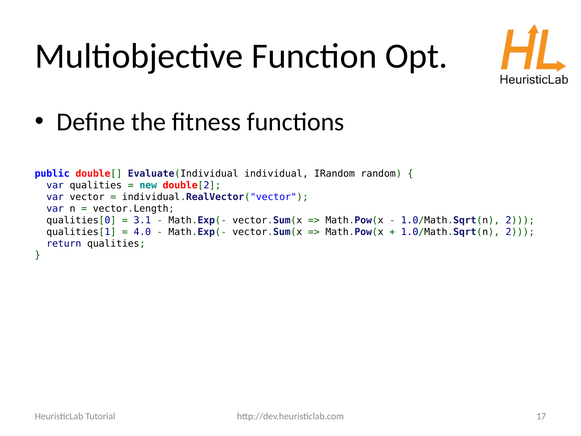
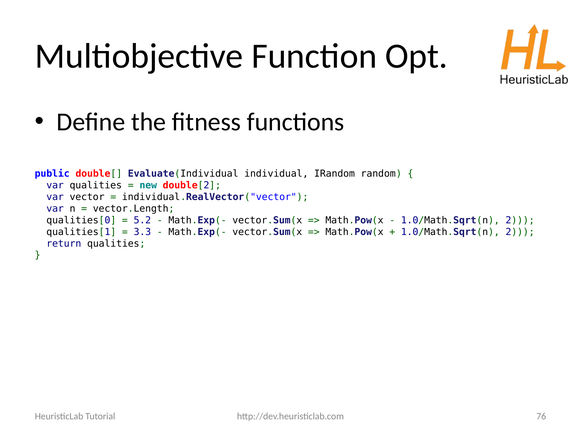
3.1: 3.1 -> 5.2 (142, 220)
4.0: 4.0 -> 3.3 (142, 232)
17: 17 -> 76 (541, 416)
